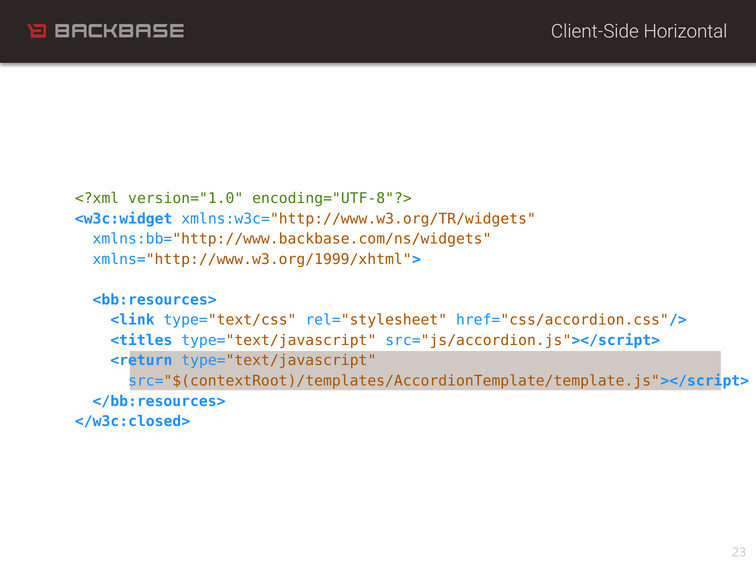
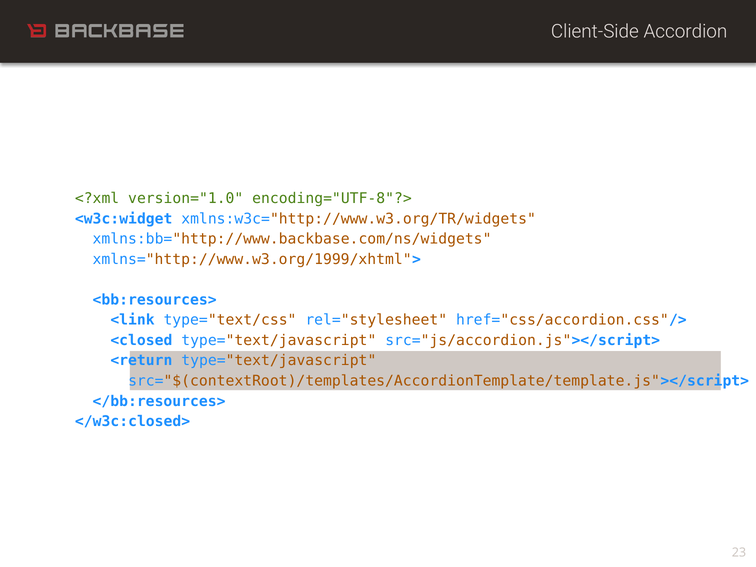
Horizontal: Horizontal -> Accordion (685, 31)
<titles: <titles -> <closed (141, 340)
